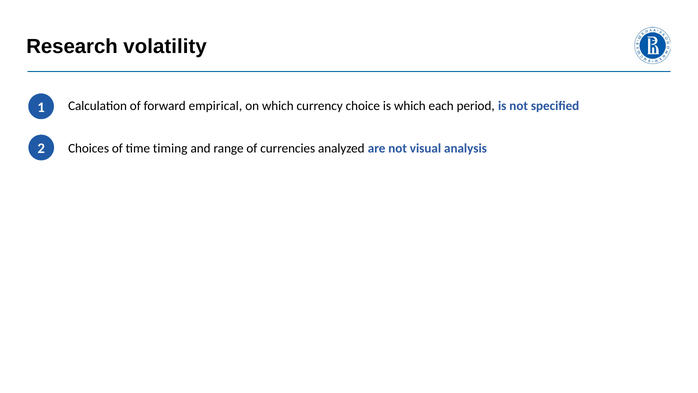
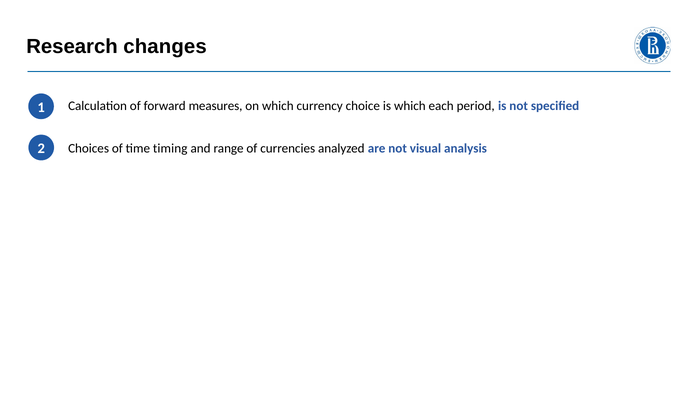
volatility: volatility -> changes (165, 47)
empirical: empirical -> measures (216, 106)
